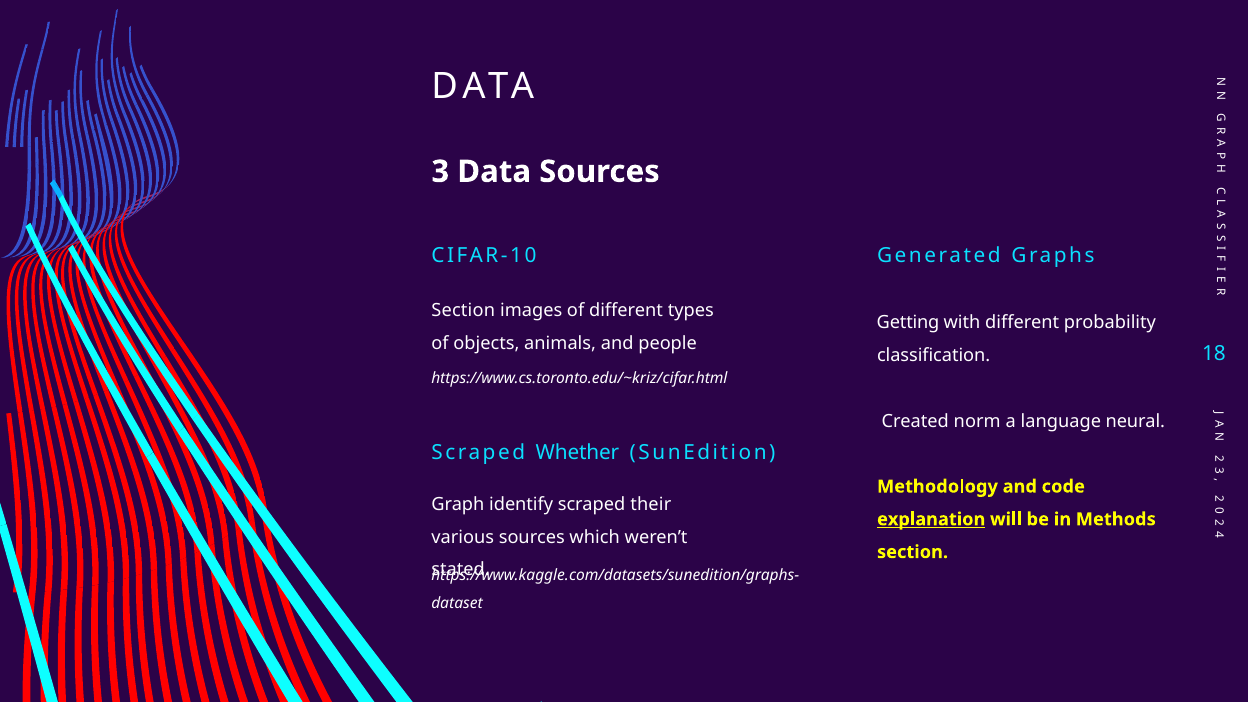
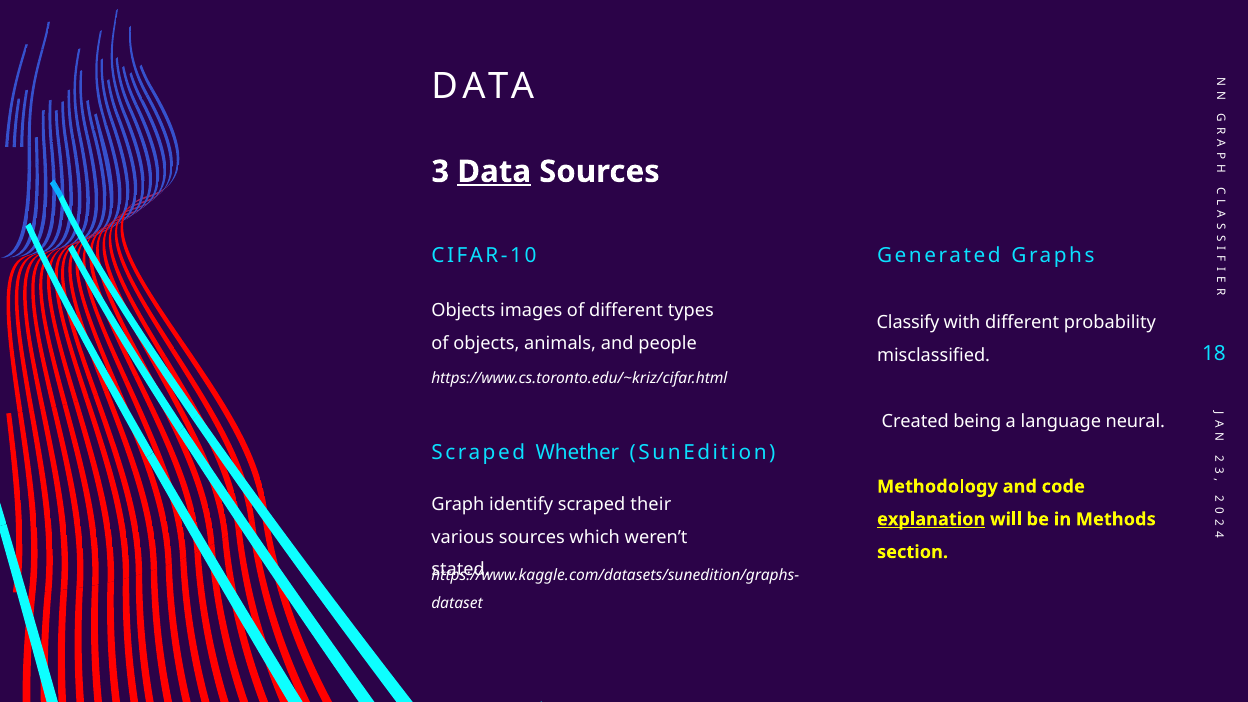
Data underline: none -> present (494, 172)
Section: Section -> Objects (463, 311)
Getting: Getting -> Classify (908, 323)
classification: classification -> misclassified (934, 355)
norm: norm -> being (977, 421)
